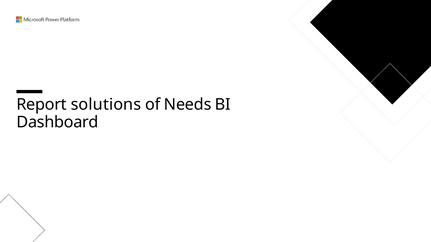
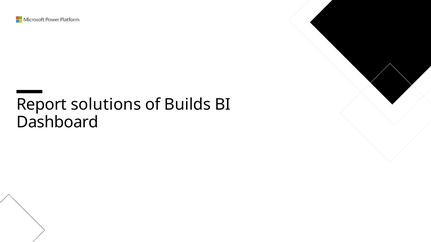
Needs: Needs -> Builds (188, 105)
